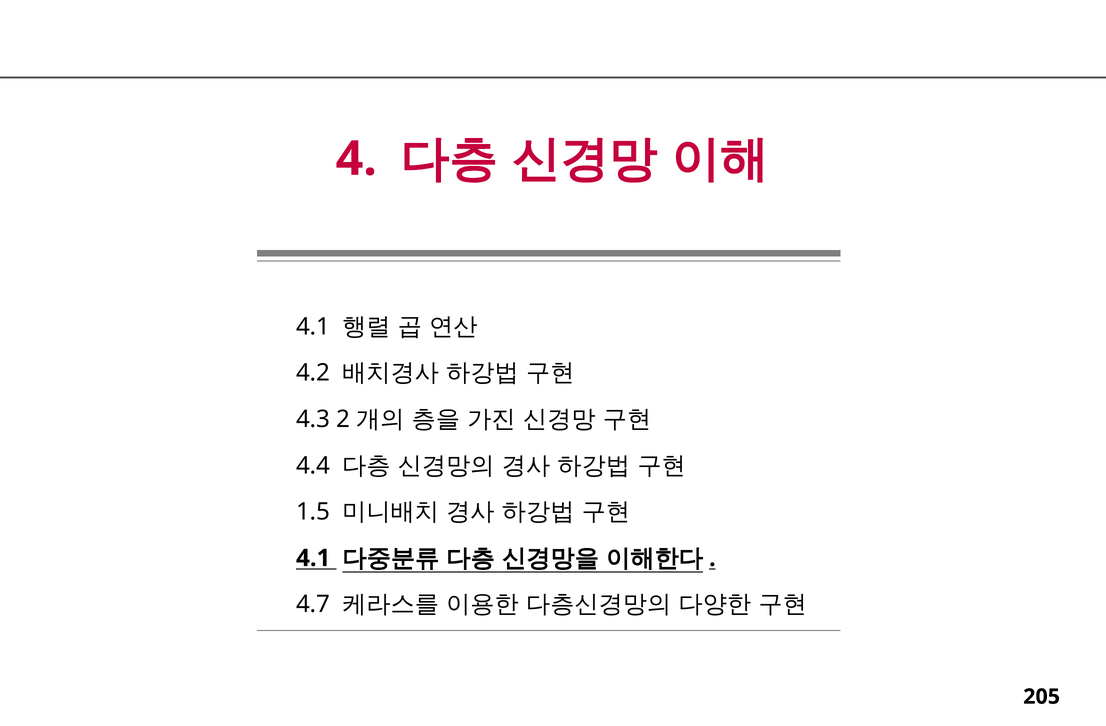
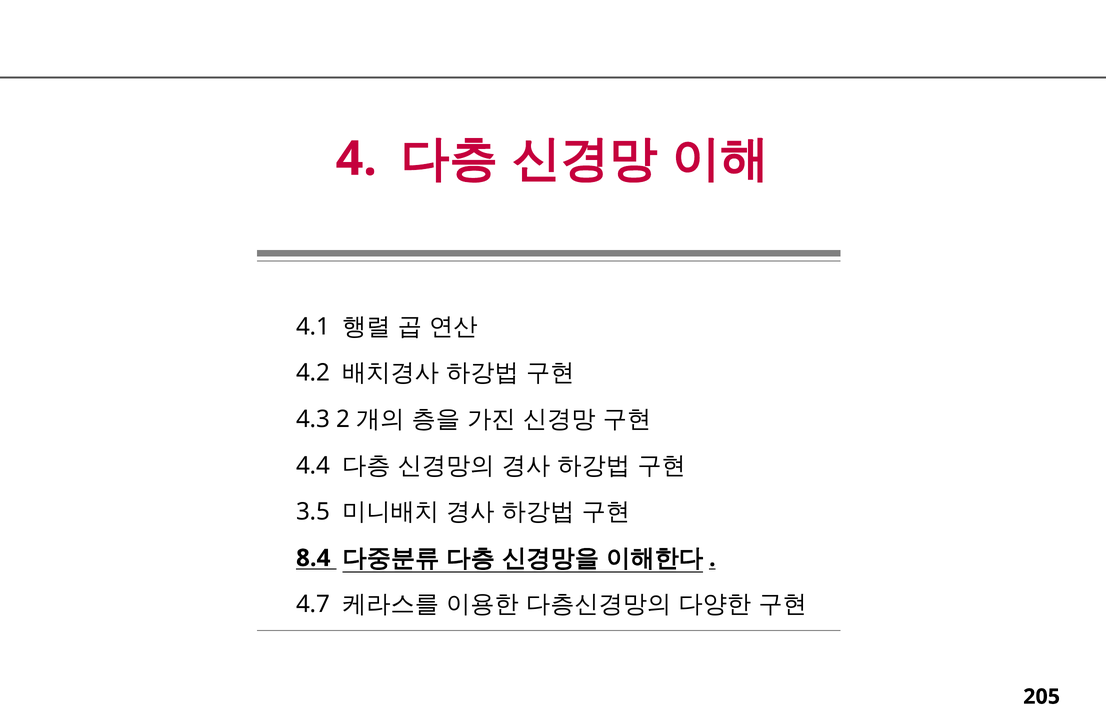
1.5: 1.5 -> 3.5 (313, 512)
4.1: 4.1 -> 8.4 (313, 558)
